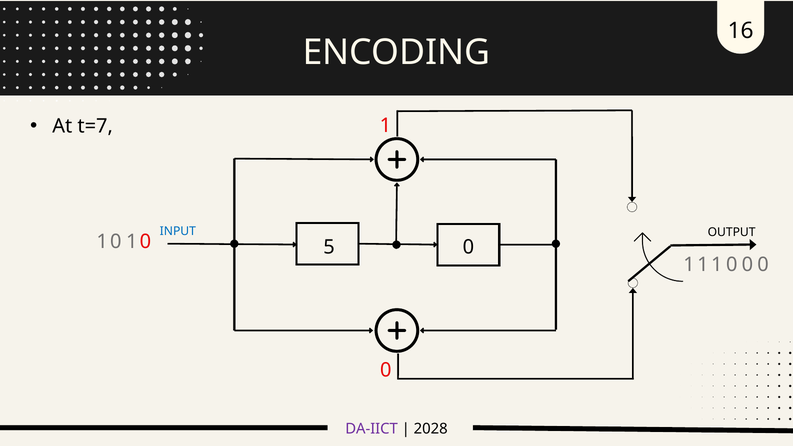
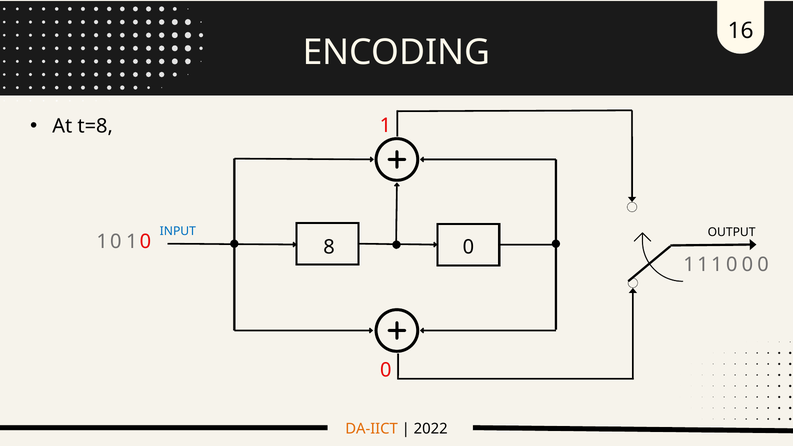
t=7: t=7 -> t=8 (95, 126)
5: 5 -> 8 (329, 247)
DA-IICT colour: purple -> orange (372, 429)
2028: 2028 -> 2022 (431, 429)
